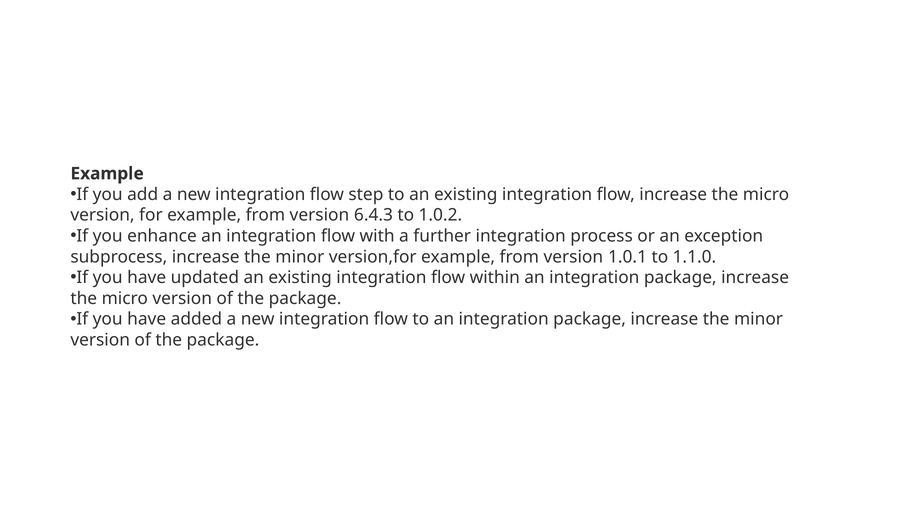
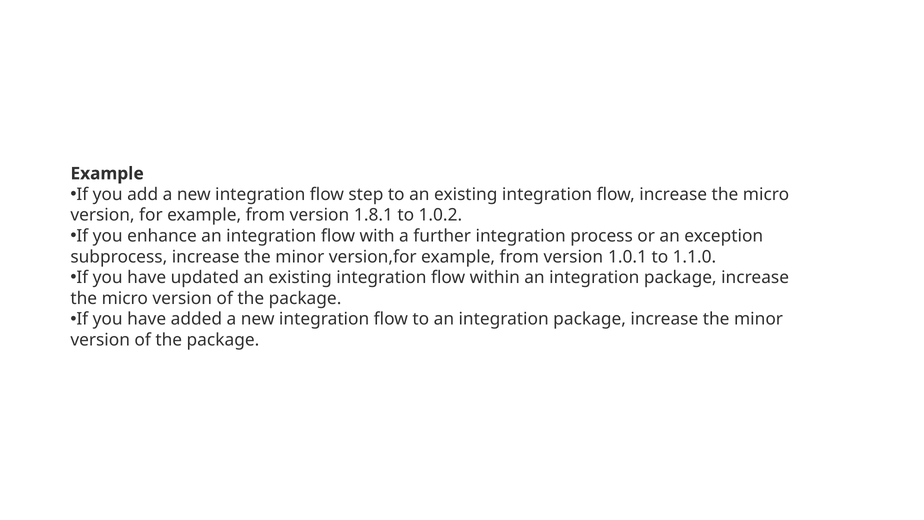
6.4.3: 6.4.3 -> 1.8.1 (373, 215)
